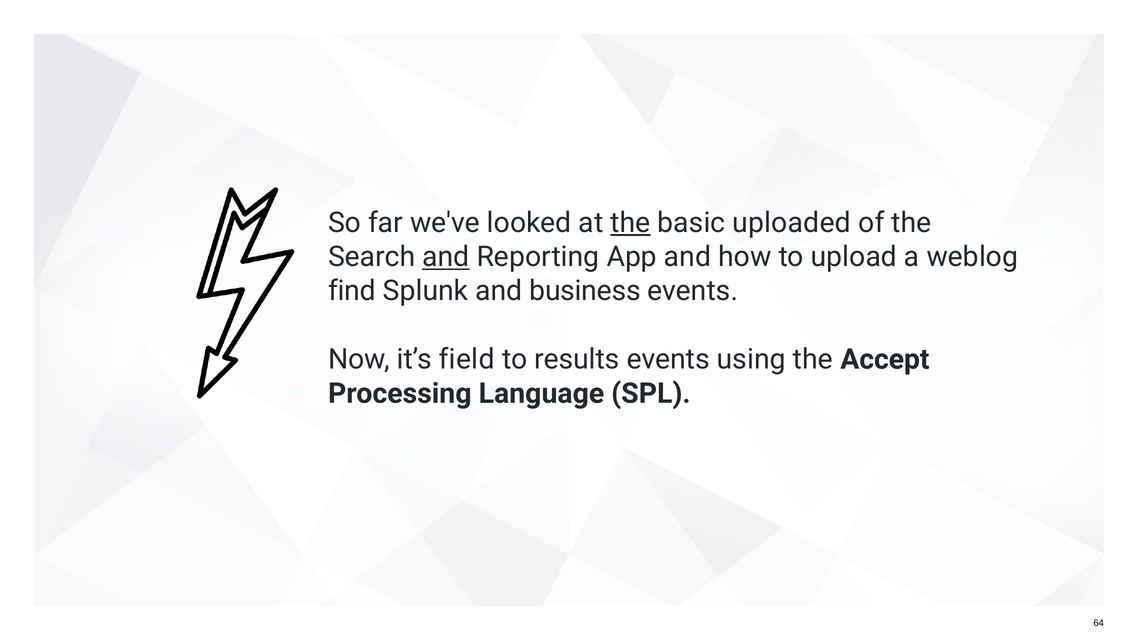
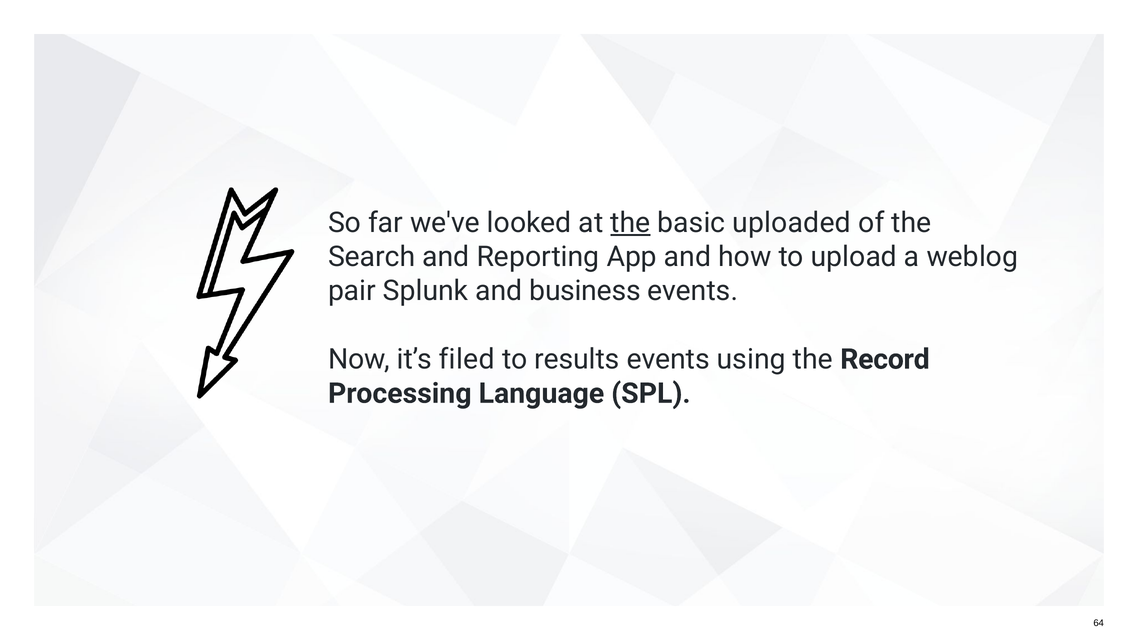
and underline: present -> none (446, 257)
find: find -> pair (352, 291)
field: field -> filed (467, 359)
Accept: Accept -> Record (885, 359)
